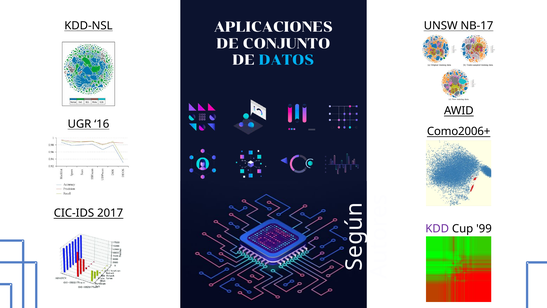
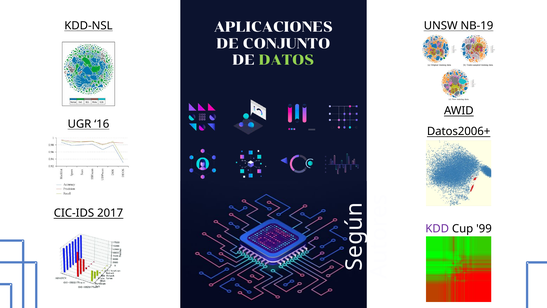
NB-17: NB-17 -> NB-19 (477, 26)
DATOS colour: light blue -> light green (287, 60)
Como2006+: Como2006+ -> Datos2006+ (459, 131)
